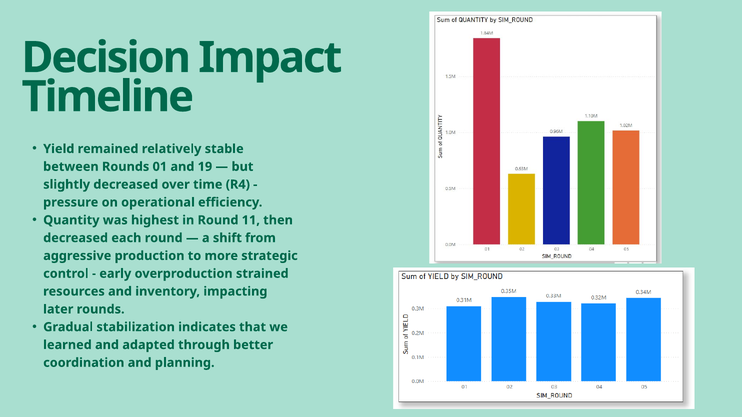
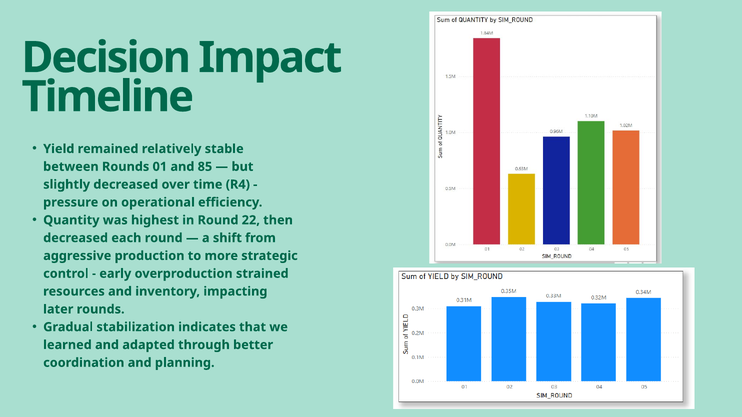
19: 19 -> 85 (205, 167)
11: 11 -> 22 (251, 220)
